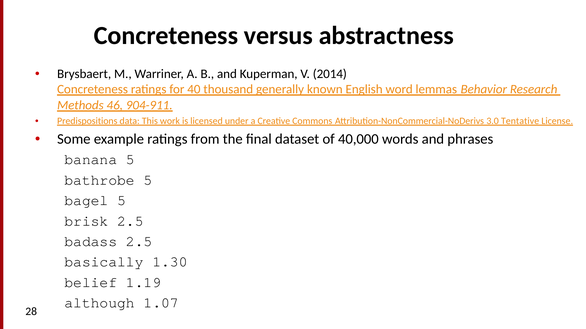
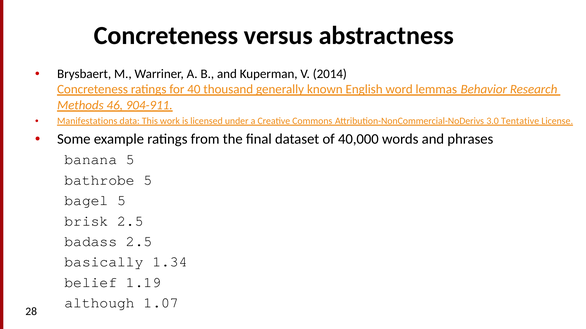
Predispositions: Predispositions -> Manifestations (87, 121)
1.30: 1.30 -> 1.34 (170, 262)
